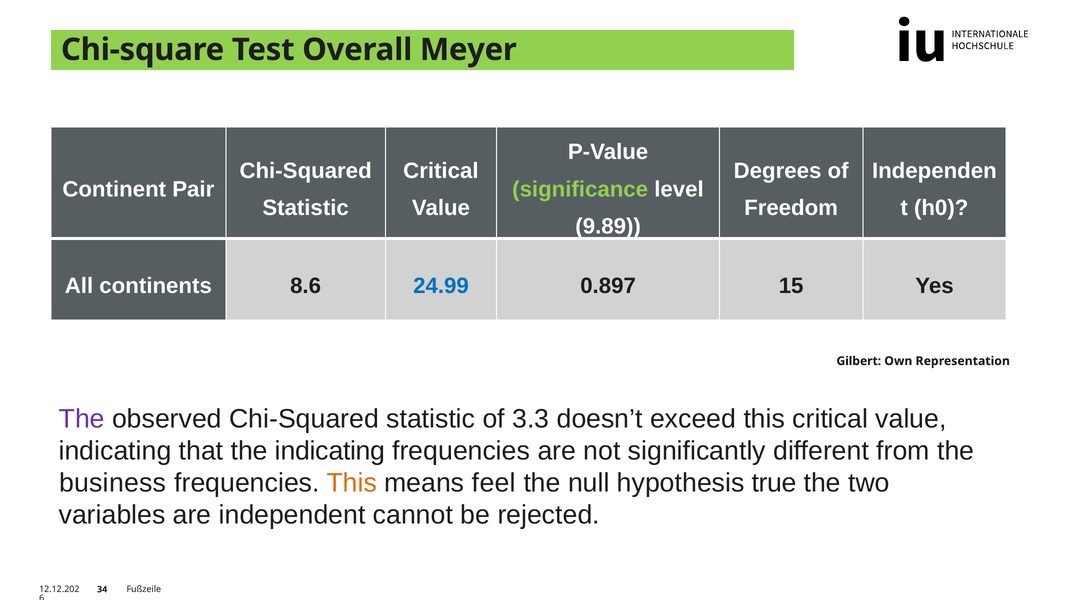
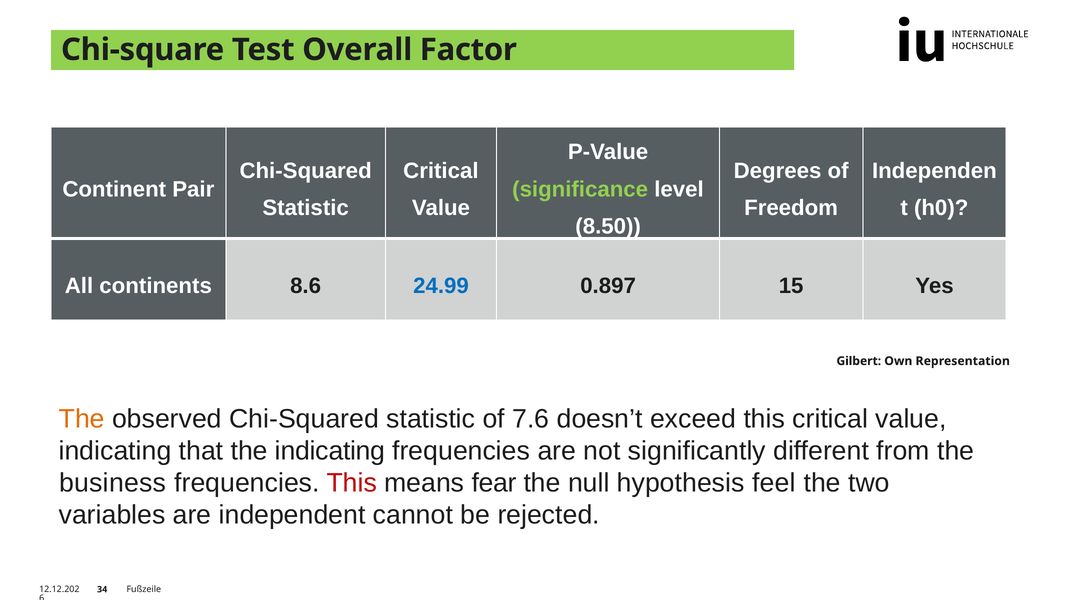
Meyer: Meyer -> Factor (468, 50)
9.89: 9.89 -> 8.50 (608, 226)
The colour: purple -> orange (82, 419)
3.3: 3.3 -> 7.6 (531, 419)
This colour: orange -> red (352, 483)
feel: feel -> fear (494, 483)
true: true -> feel (774, 483)
